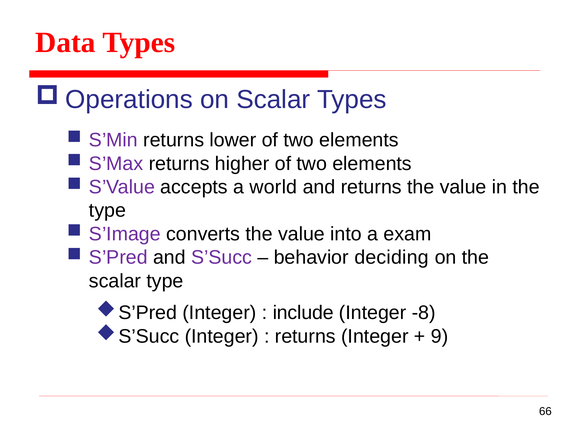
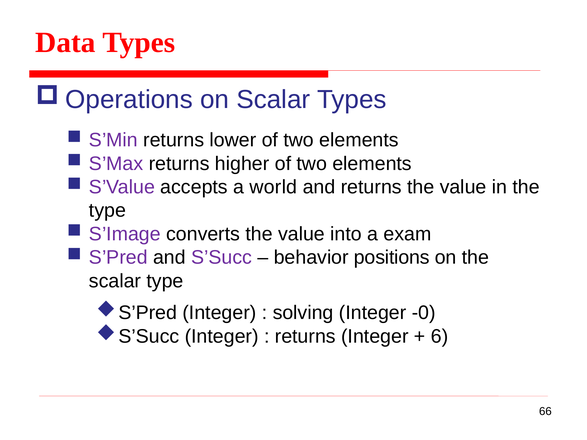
deciding: deciding -> positions (392, 258)
include: include -> solving (303, 313)
-8: -8 -> -0 (424, 313)
9: 9 -> 6 (440, 336)
